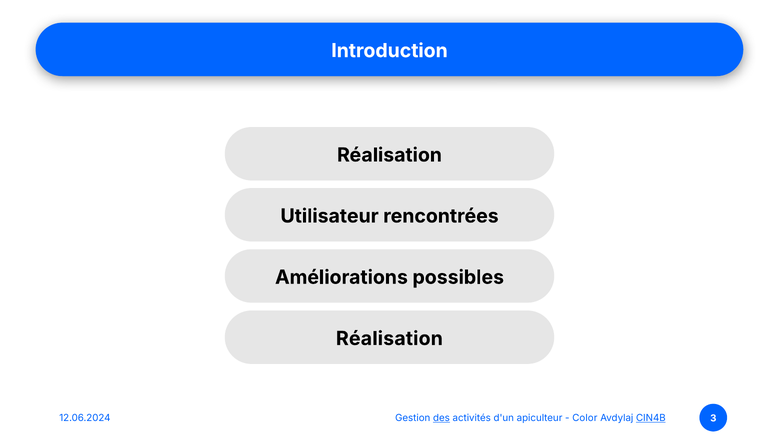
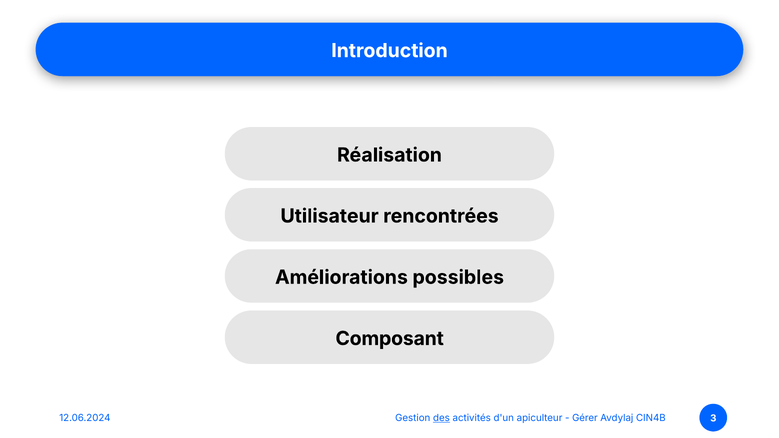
Réalisation: Réalisation -> Composant (390, 339)
Color: Color -> Gérer (585, 418)
CIN4B underline: present -> none (651, 418)
